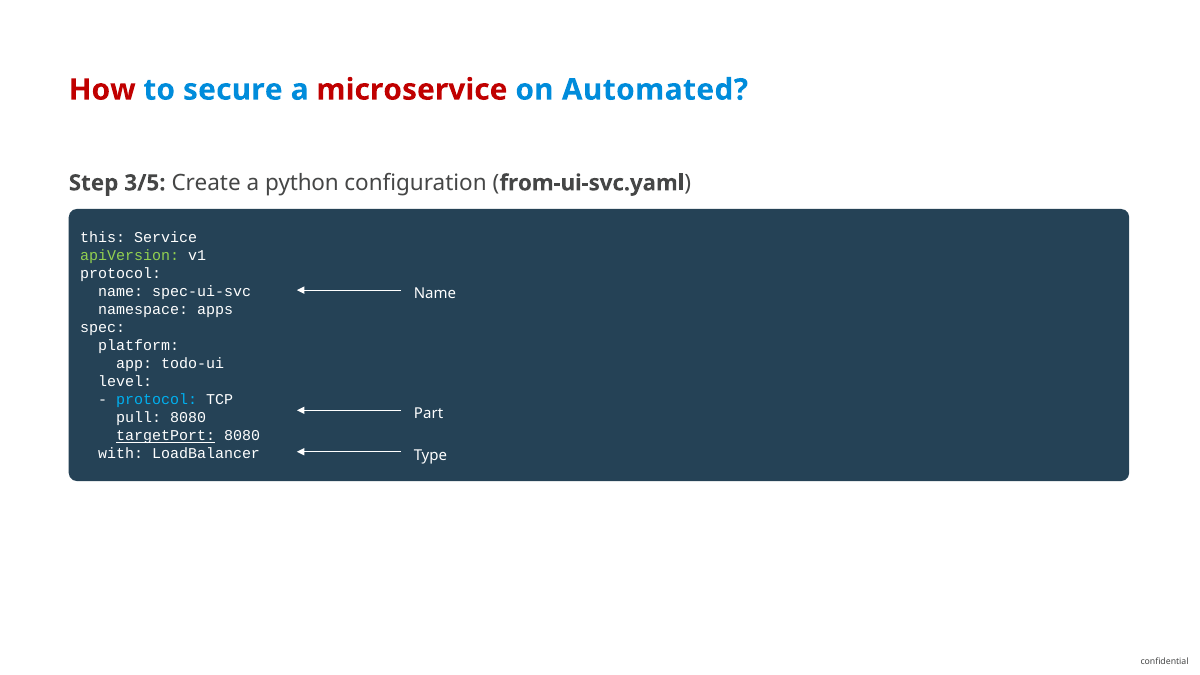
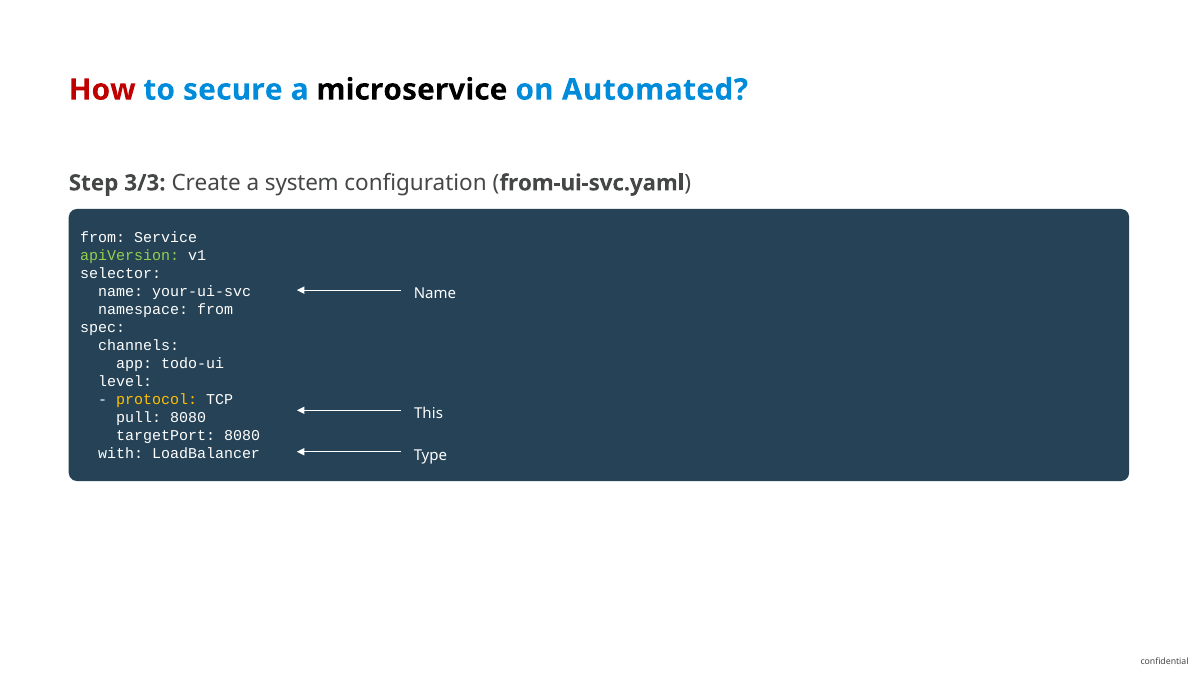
microservice colour: red -> black (412, 90)
3/5: 3/5 -> 3/3 (145, 183)
python: python -> system (302, 183)
this: this -> from (103, 238)
protocol: protocol -> selector (121, 274)
spec-ui-svc: spec-ui-svc -> your-ui-svc (202, 292)
namespace apps: apps -> from (215, 310)
platform: platform -> channels (139, 346)
protocol colour: light blue -> yellow (157, 400)
Part: Part -> This (429, 414)
targetPort underline: present -> none (166, 436)
